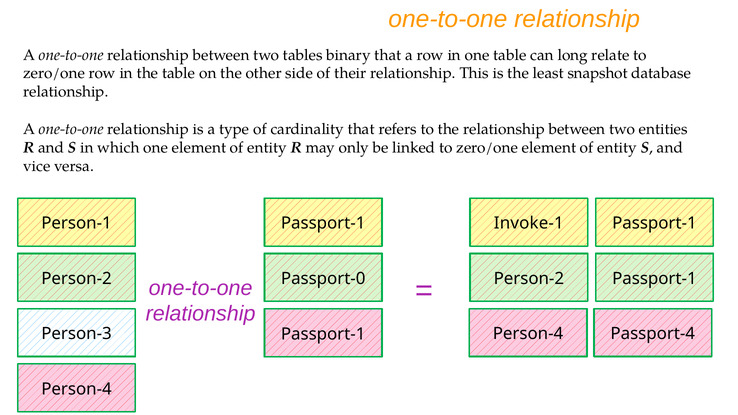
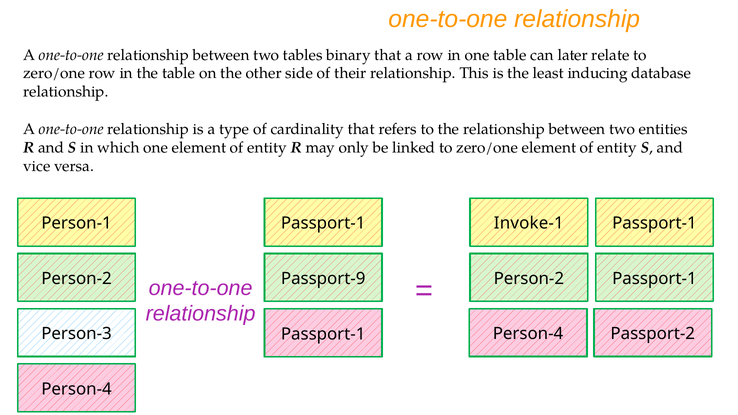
long: long -> later (573, 55)
snapshot: snapshot -> inducing (598, 73)
Passport-0: Passport-0 -> Passport-9 (323, 279)
Passport-4: Passport-4 -> Passport-2 (653, 334)
